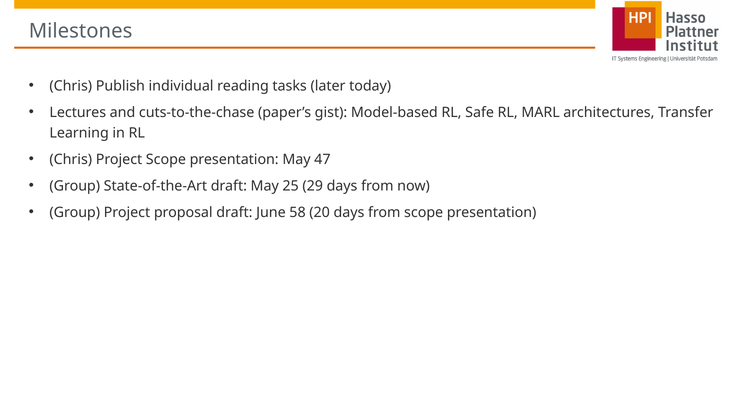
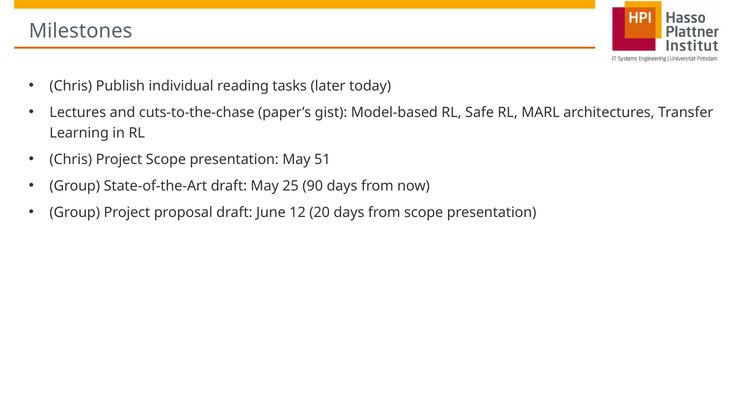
47: 47 -> 51 (322, 159)
29: 29 -> 90 (313, 186)
58: 58 -> 12 (298, 212)
